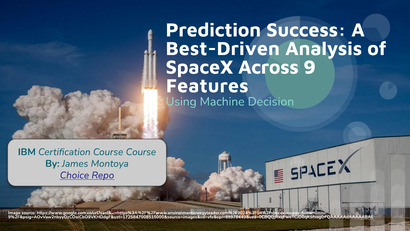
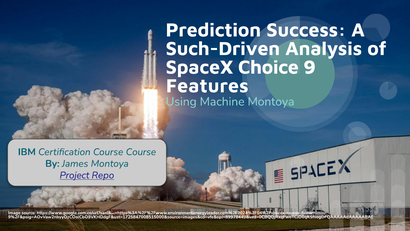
Best-Driven: Best-Driven -> Such-Driven (223, 49)
Across: Across -> Choice (268, 67)
Machine Decision: Decision -> Montoya (271, 101)
Choice: Choice -> Project (74, 175)
